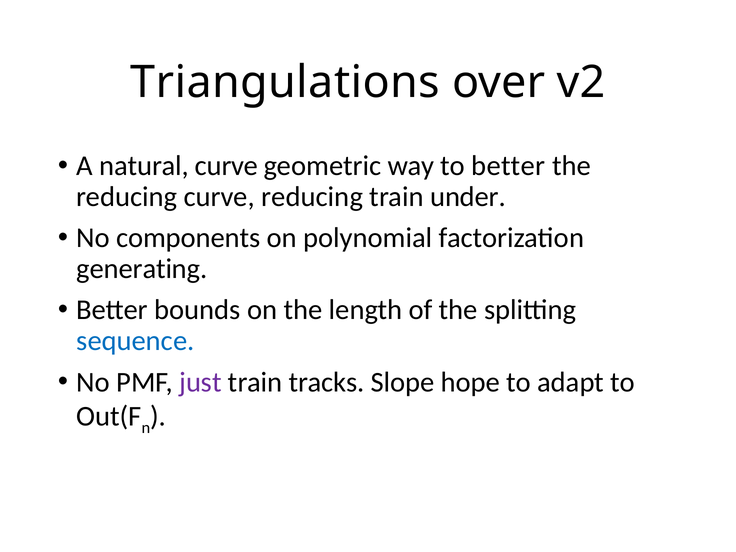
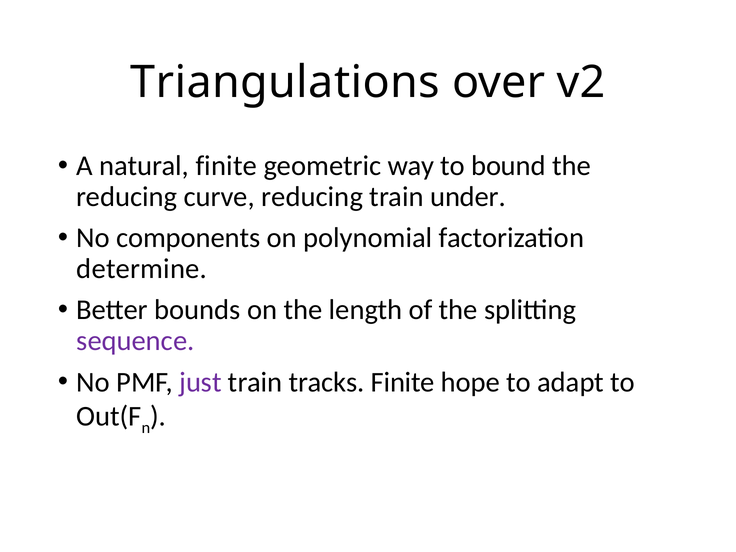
natural curve: curve -> finite (226, 166)
to better: better -> bound (508, 166)
generating: generating -> determine (142, 269)
sequence colour: blue -> purple (135, 341)
tracks Slope: Slope -> Finite (403, 382)
